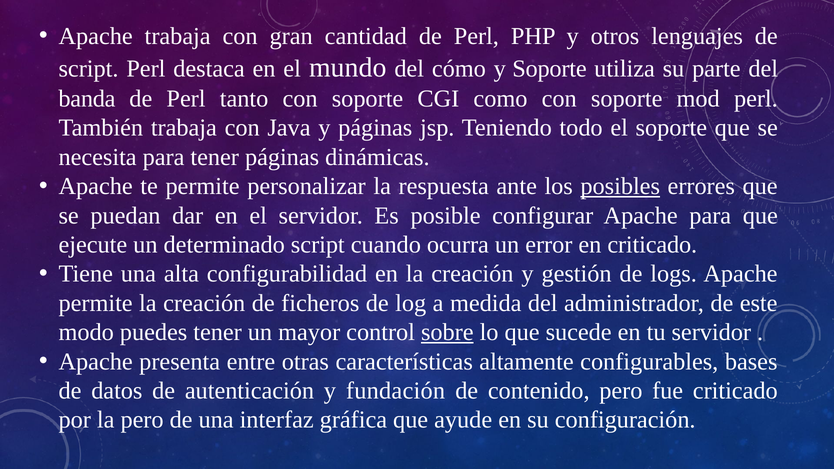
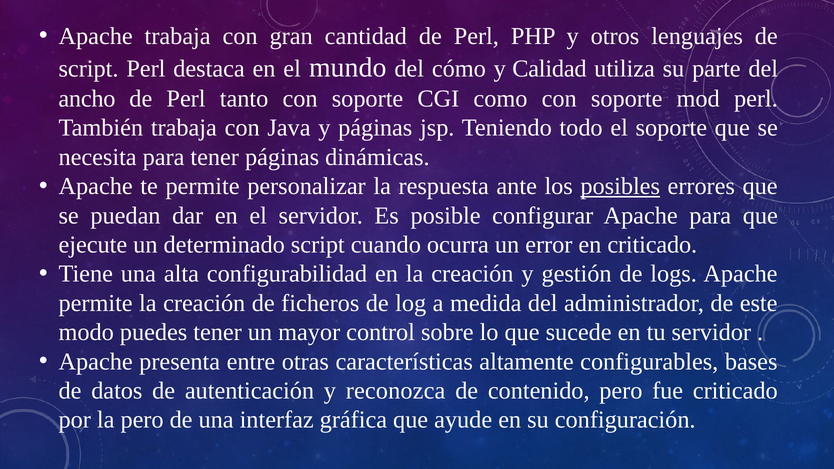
y Soporte: Soporte -> Calidad (549, 69)
banda: banda -> ancho (87, 99)
sobre underline: present -> none (447, 332)
fundación: fundación -> reconozca (396, 391)
